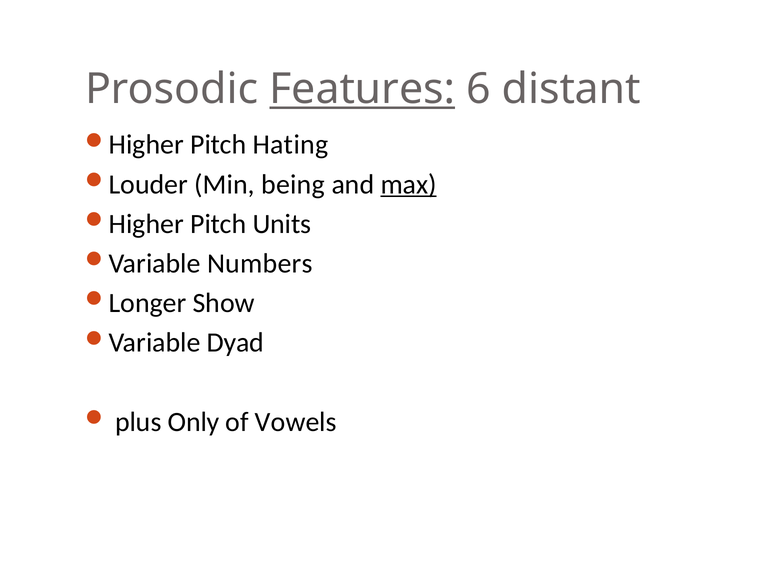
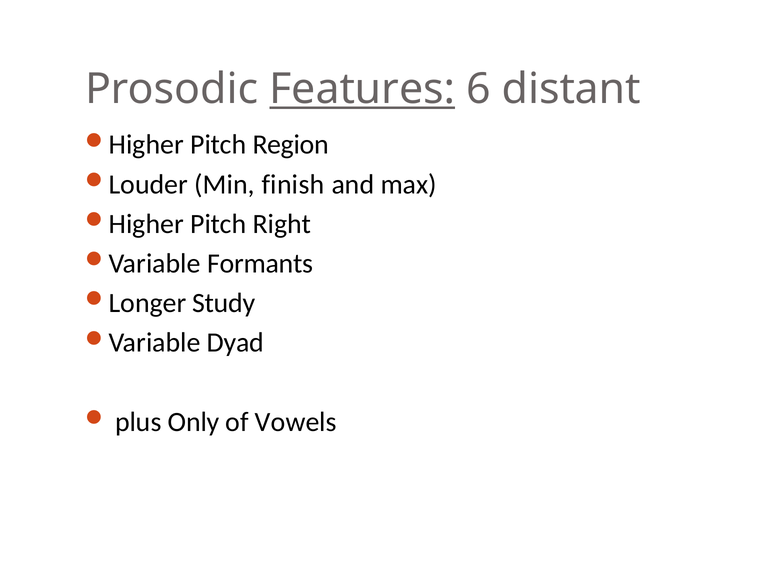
Hating: Hating -> Region (291, 145)
being: being -> finish (293, 185)
max underline: present -> none (409, 185)
Units: Units -> Right (282, 224)
Numbers: Numbers -> Formants (260, 264)
Show: Show -> Study (224, 304)
